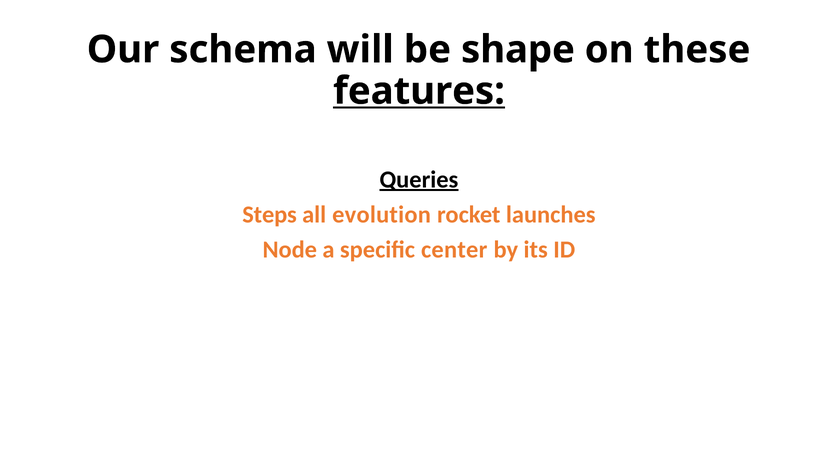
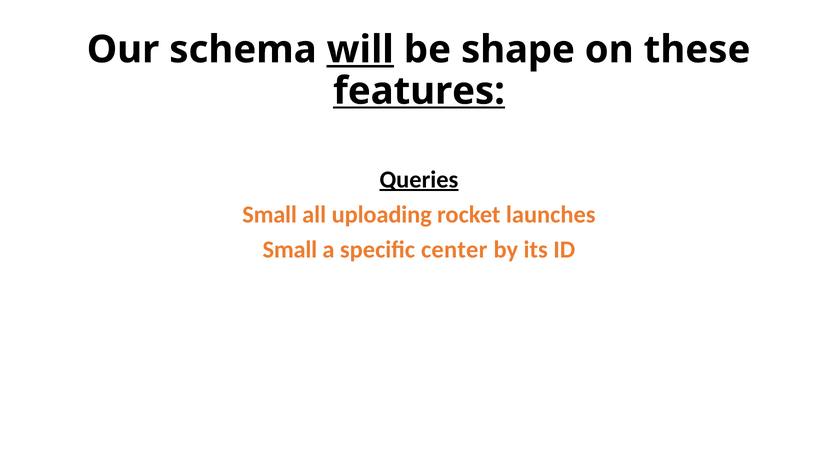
will underline: none -> present (360, 50)
Steps: Steps -> Small (270, 215)
evolution: evolution -> uploading (382, 215)
Node: Node -> Small (290, 250)
